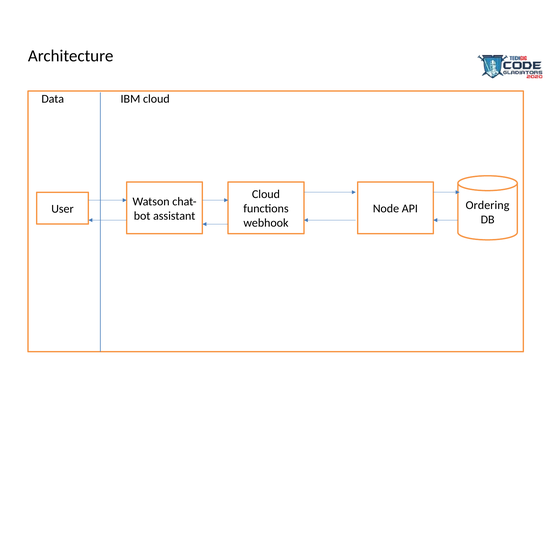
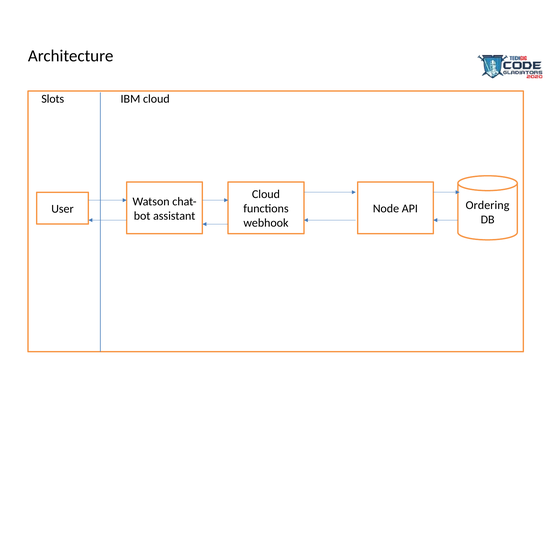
Data: Data -> Slots (53, 99)
